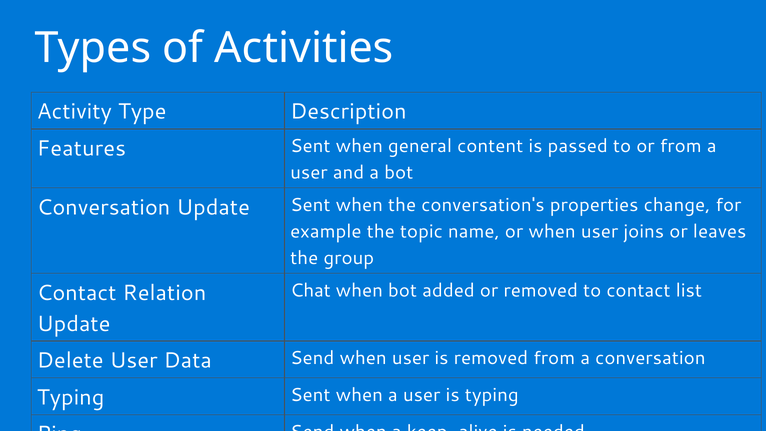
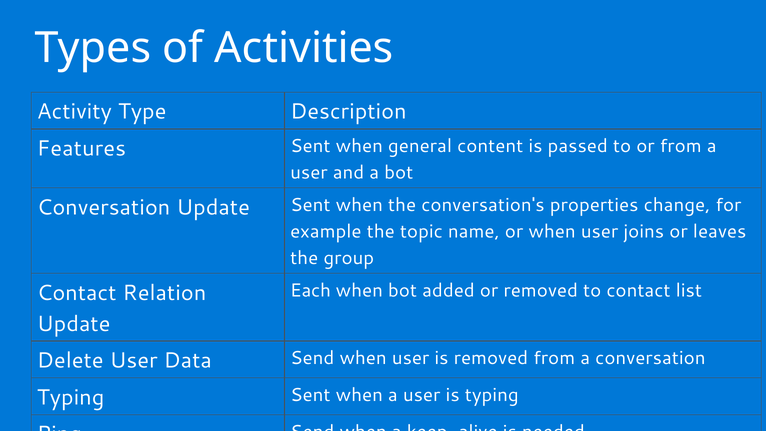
Chat: Chat -> Each (310, 290)
